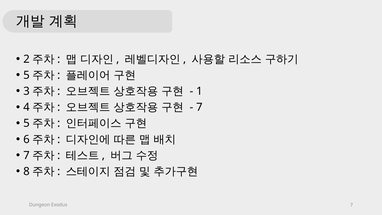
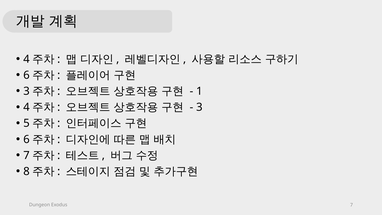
2: 2 -> 4 (26, 59)
5: 5 -> 6 (26, 75)
7: 7 -> 3 (199, 107)
